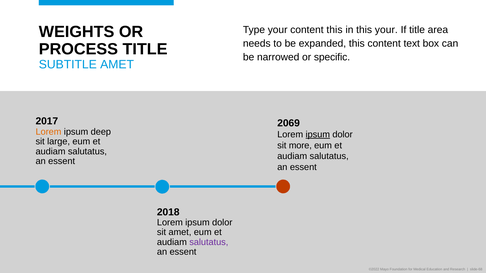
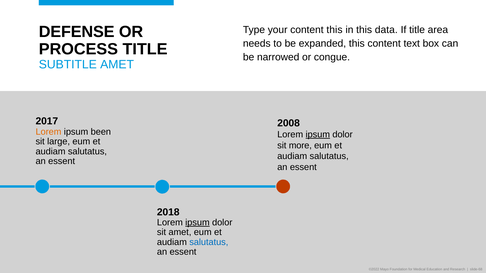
WEIGHTS: WEIGHTS -> DEFENSE (77, 32)
this your: your -> data (386, 30)
specific: specific -> congue (332, 57)
2069: 2069 -> 2008 (289, 123)
deep: deep -> been (101, 132)
ipsum underline: none -> present (197, 223)
salutatus colour: purple -> blue (209, 243)
